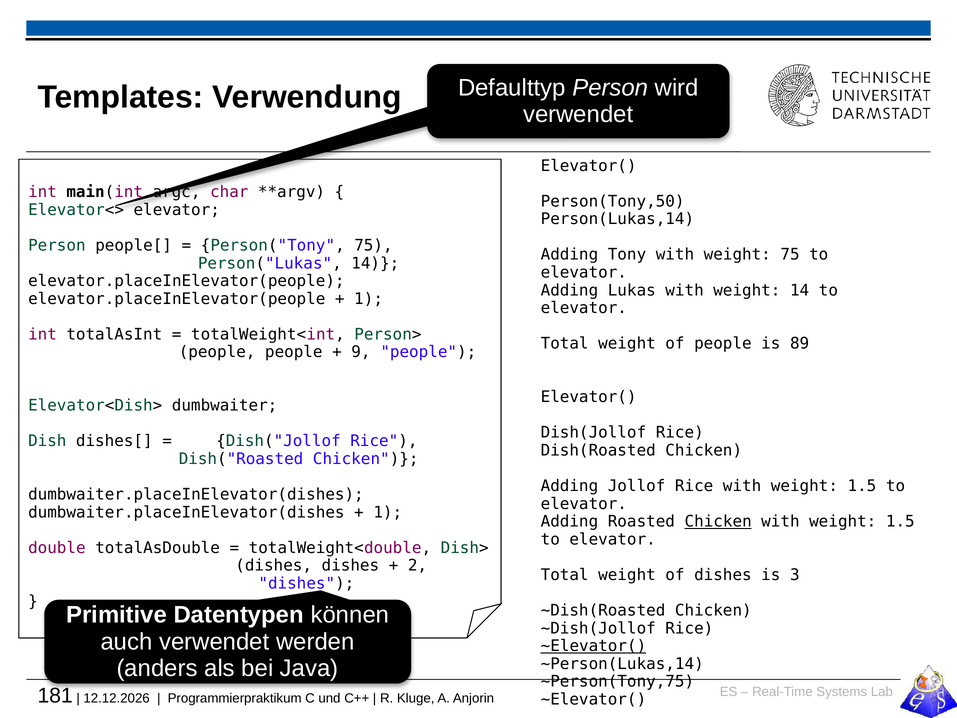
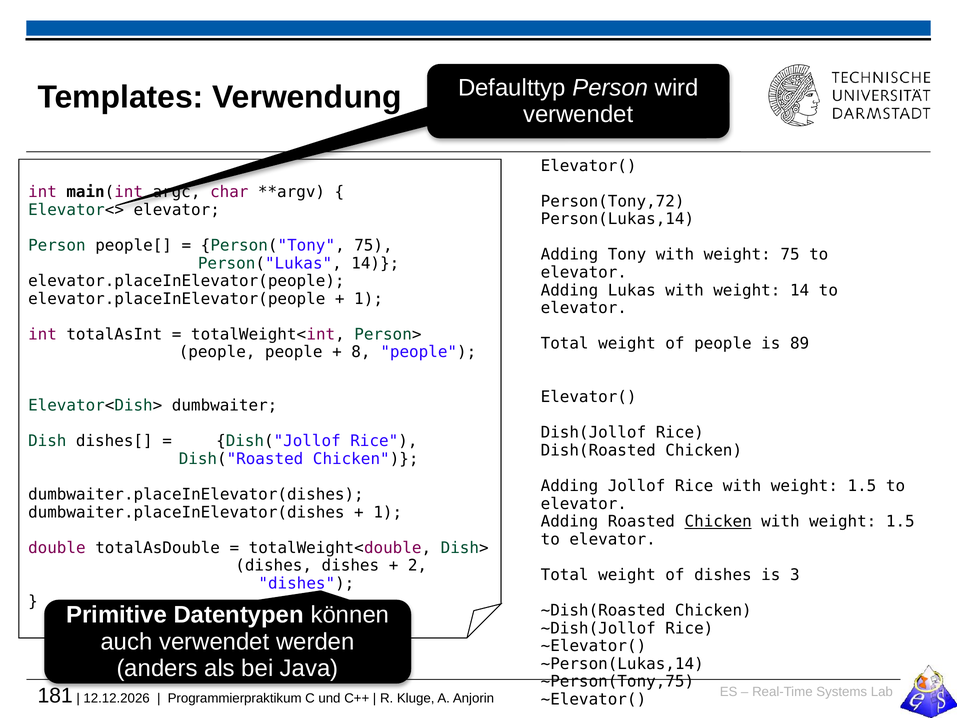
Person(Tony,50: Person(Tony,50 -> Person(Tony,72 (613, 201)
9: 9 -> 8 (361, 352)
~Elevator( underline: present -> none (593, 646)
